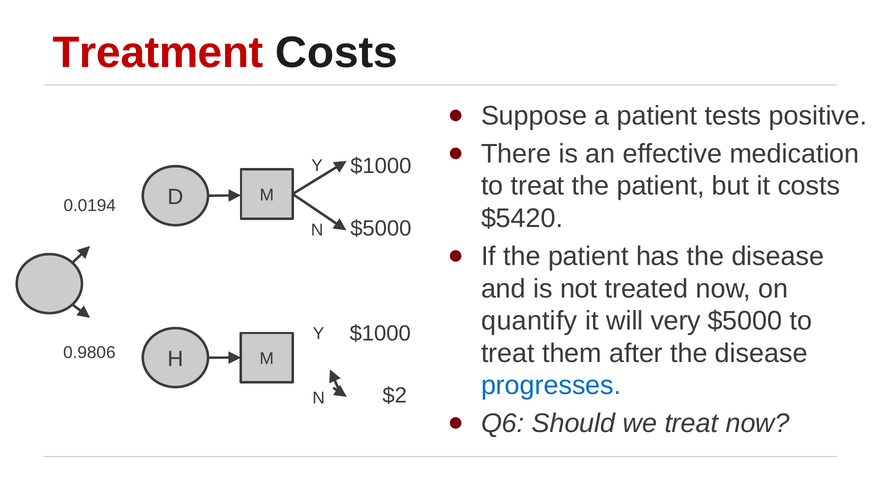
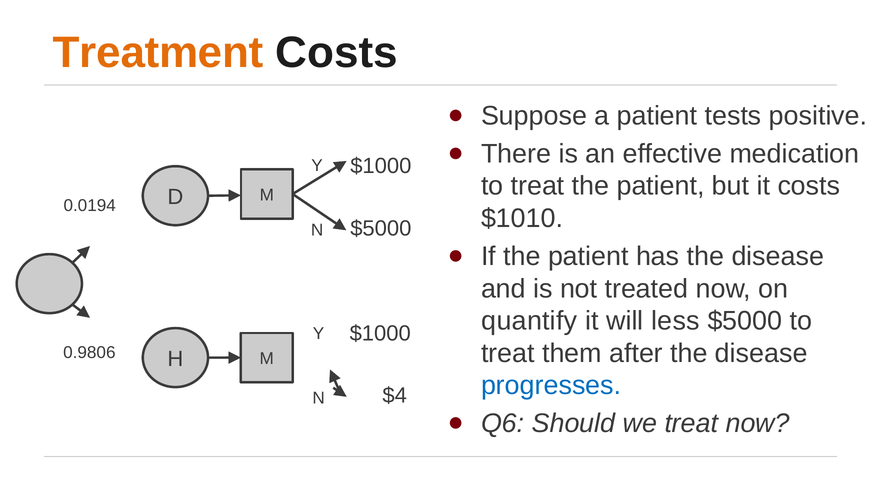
Treatment colour: red -> orange (158, 53)
$5420: $5420 -> $1010 (522, 219)
very: very -> less (675, 321)
$2: $2 -> $4 (395, 396)
